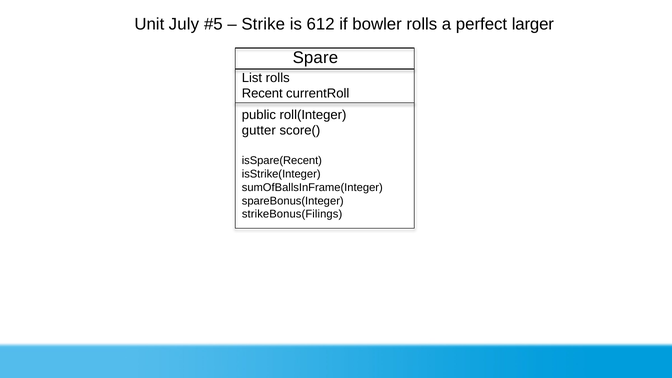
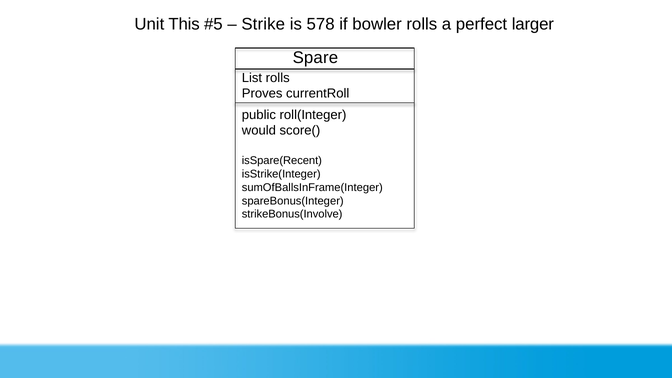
July: July -> This (184, 24)
612: 612 -> 578 (321, 24)
Recent: Recent -> Proves (262, 94)
gutter: gutter -> would (259, 130)
strikeBonus(Filings: strikeBonus(Filings -> strikeBonus(Involve (292, 214)
